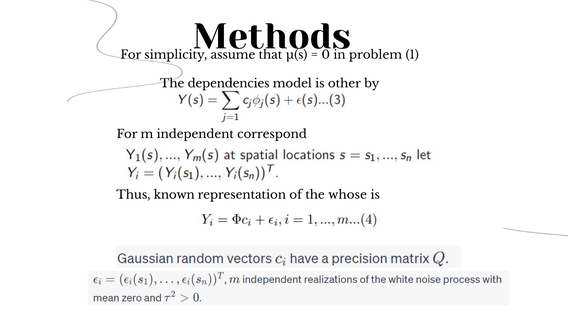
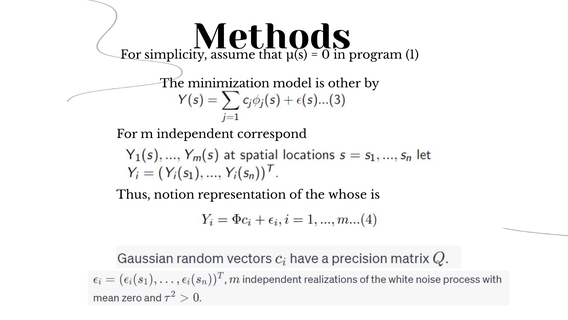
problem: problem -> program (376, 55)
dependencies: dependencies -> minimization (229, 83)
known: known -> notion (174, 194)
